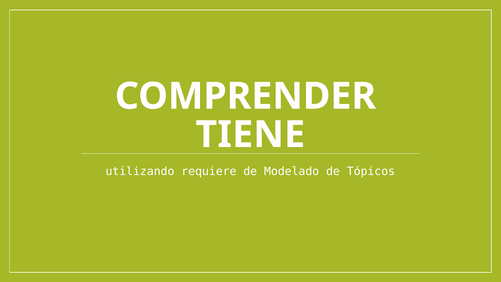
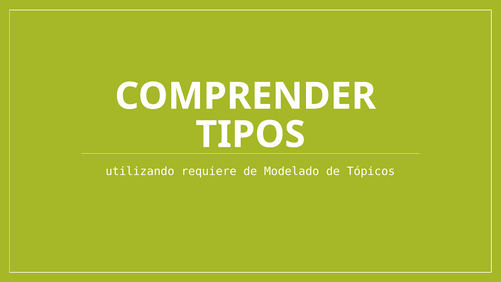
TIENE: TIENE -> TIPOS (250, 135)
